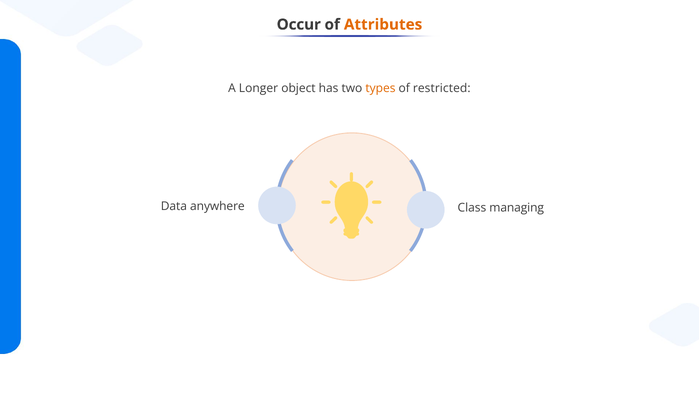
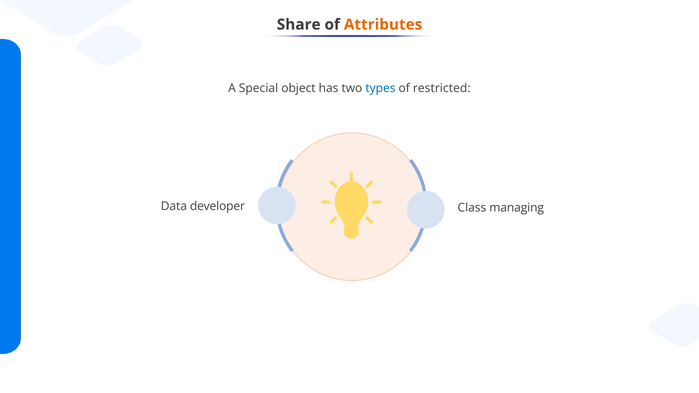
Occur: Occur -> Share (299, 25)
Longer: Longer -> Special (259, 88)
types colour: orange -> blue (380, 88)
anywhere: anywhere -> developer (217, 206)
